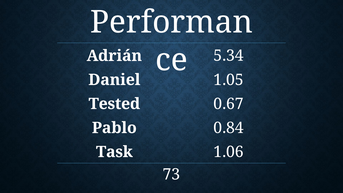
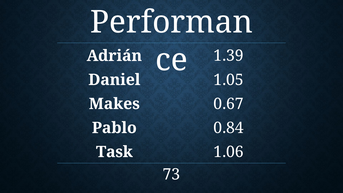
5.34: 5.34 -> 1.39 (229, 56)
Tested: Tested -> Makes (114, 104)
